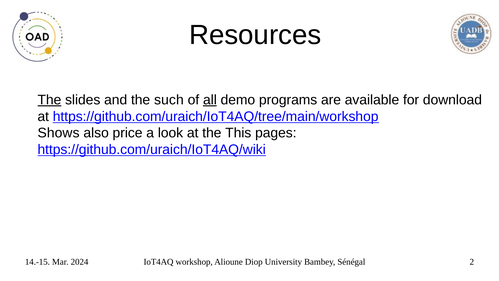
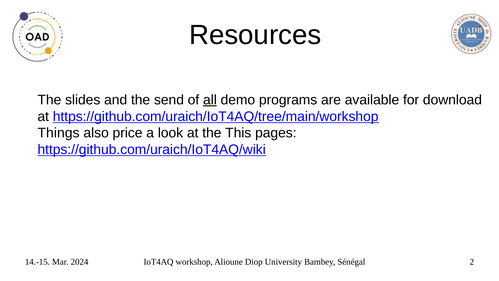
The underline: present -> none (49, 100)
such: such -> send (169, 100)
Shows: Shows -> Things (59, 133)
